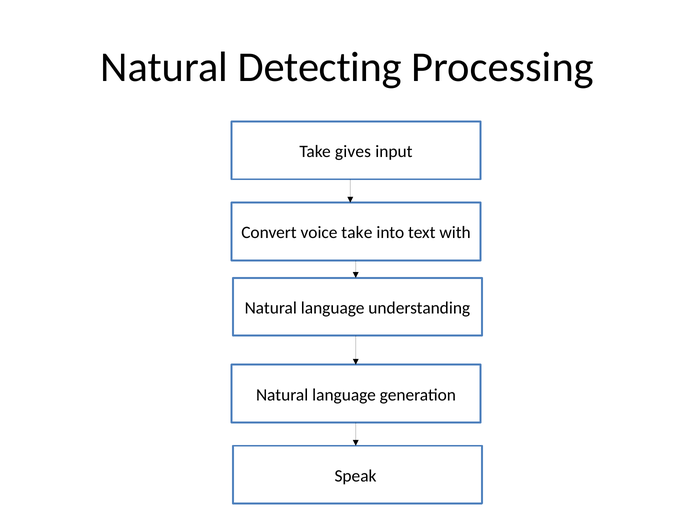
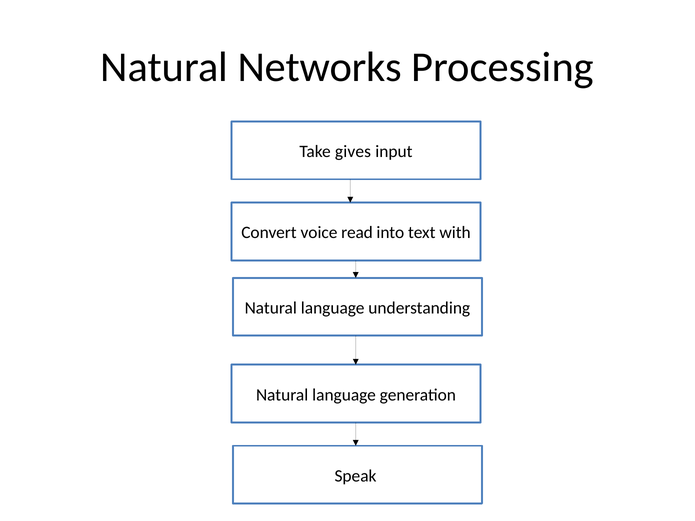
Detecting: Detecting -> Networks (320, 67)
voice take: take -> read (357, 233)
